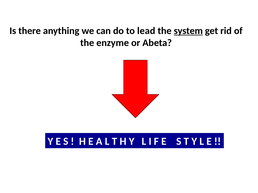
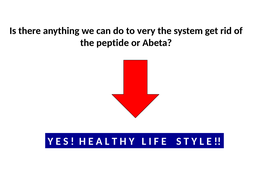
lead: lead -> very (146, 31)
system underline: present -> none (188, 31)
enzyme: enzyme -> peptide (113, 43)
